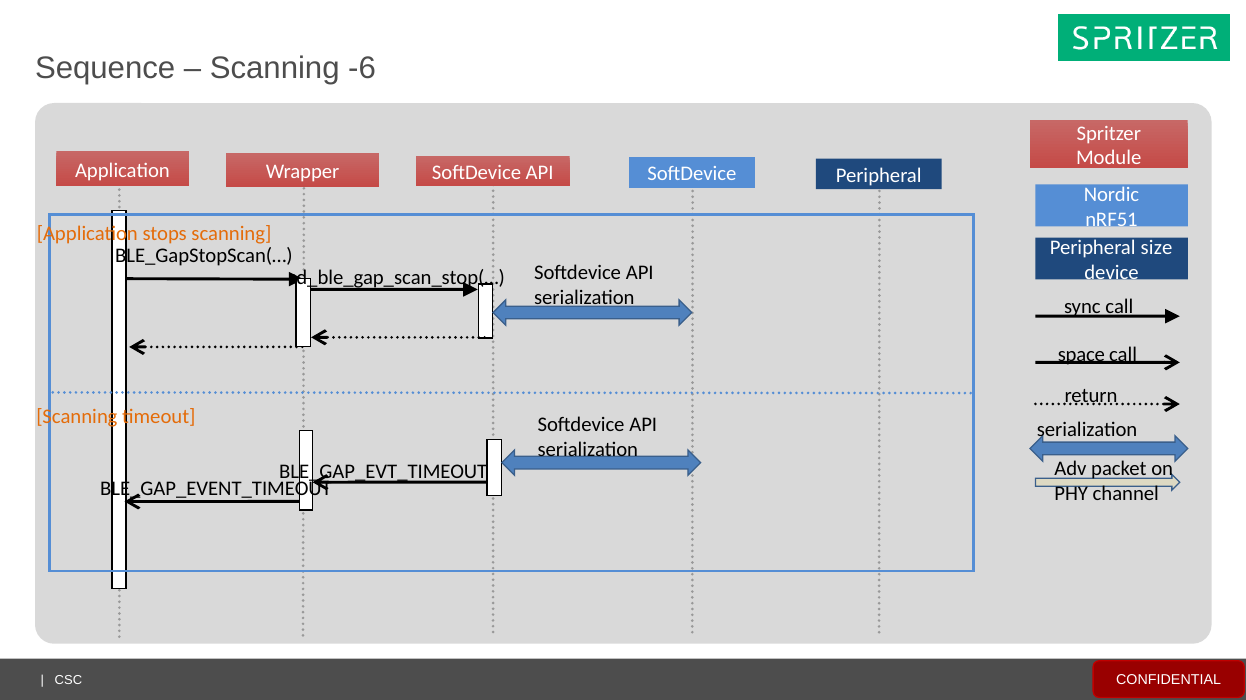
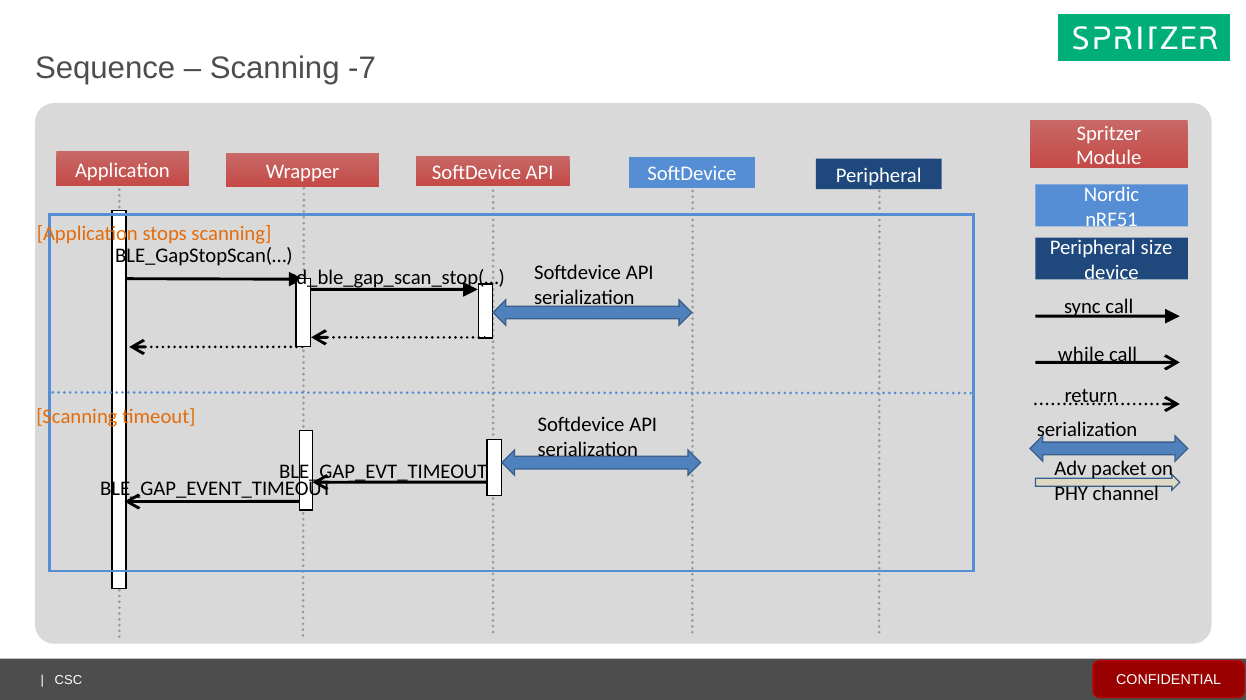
-6: -6 -> -7 (362, 68)
space: space -> while (1081, 355)
